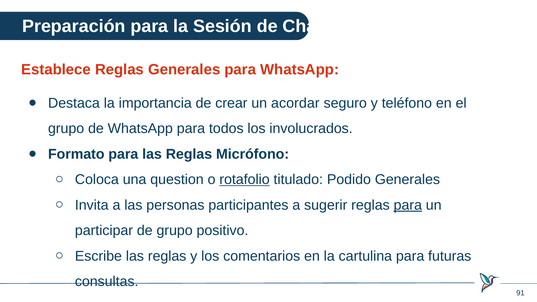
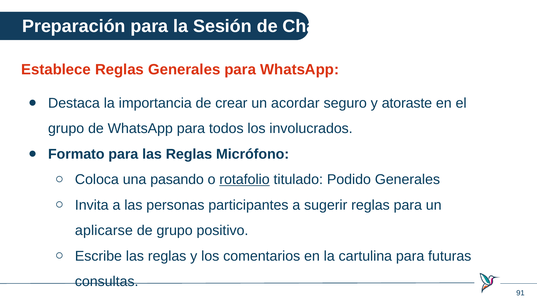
teléfono: teléfono -> atoraste (407, 103)
question: question -> pasando (177, 180)
para underline: present -> none (408, 205)
participar: participar -> aplicarse (104, 231)
